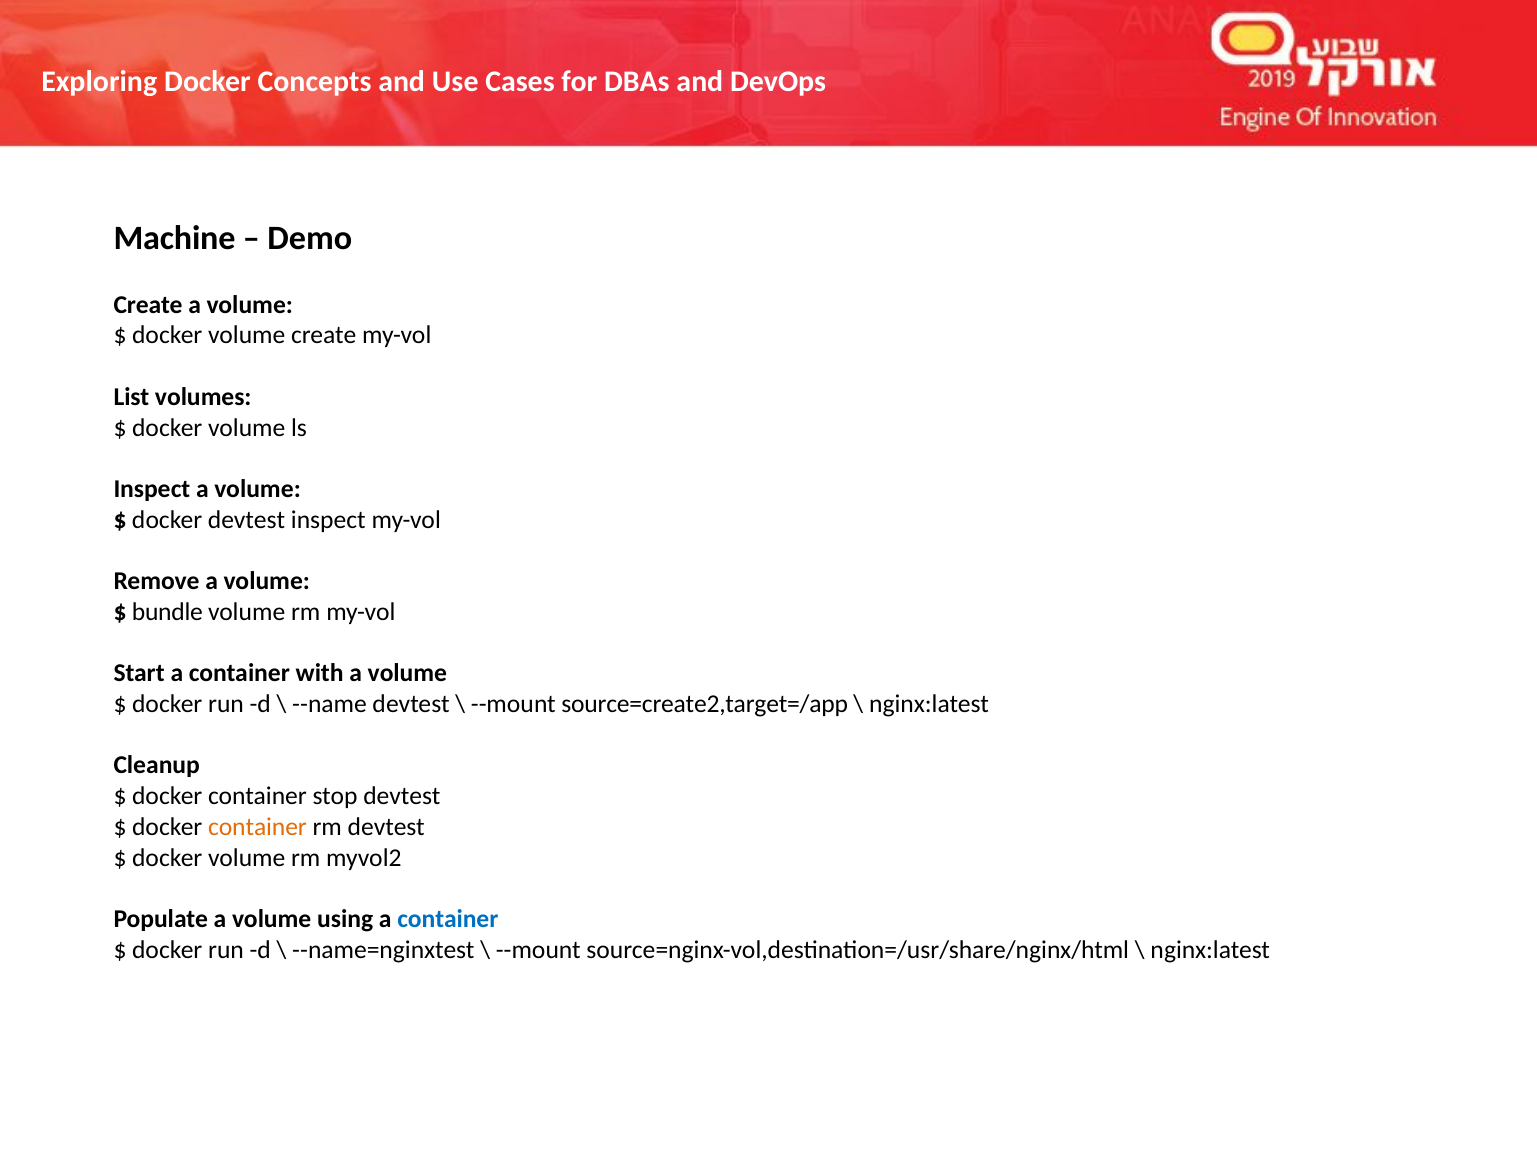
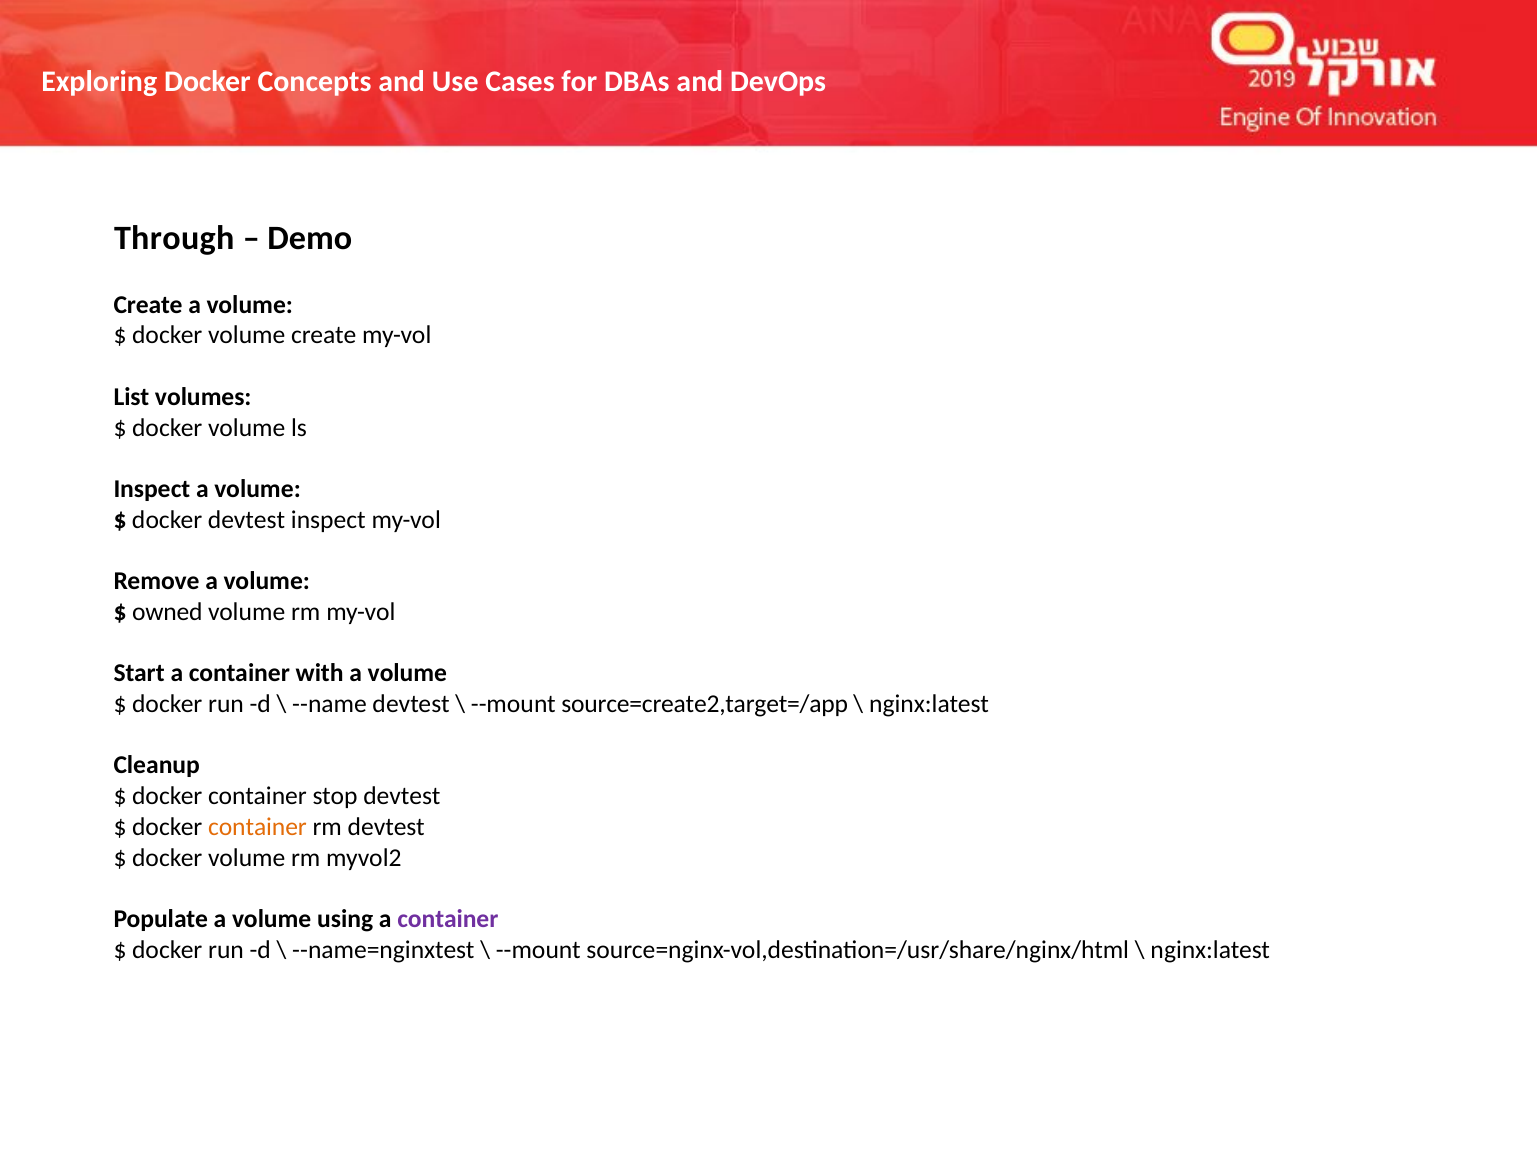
Machine: Machine -> Through (174, 239)
bundle: bundle -> owned (167, 612)
container colour: blue -> purple (448, 920)
